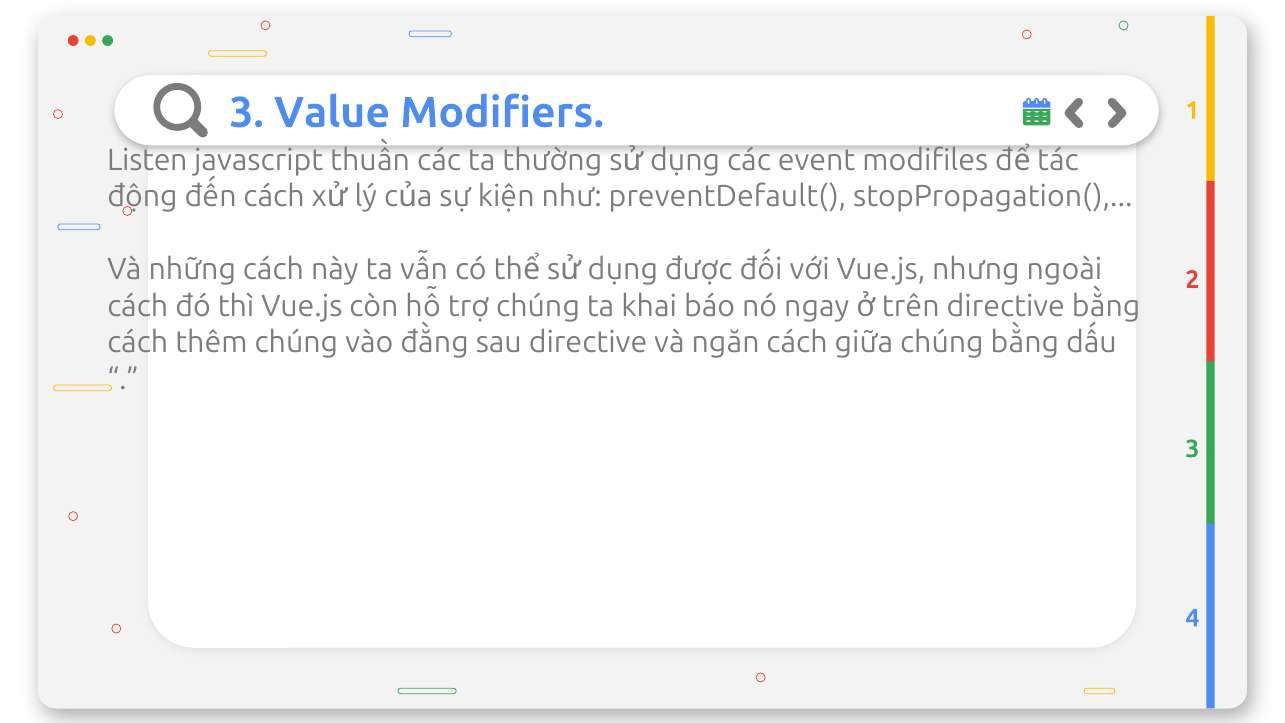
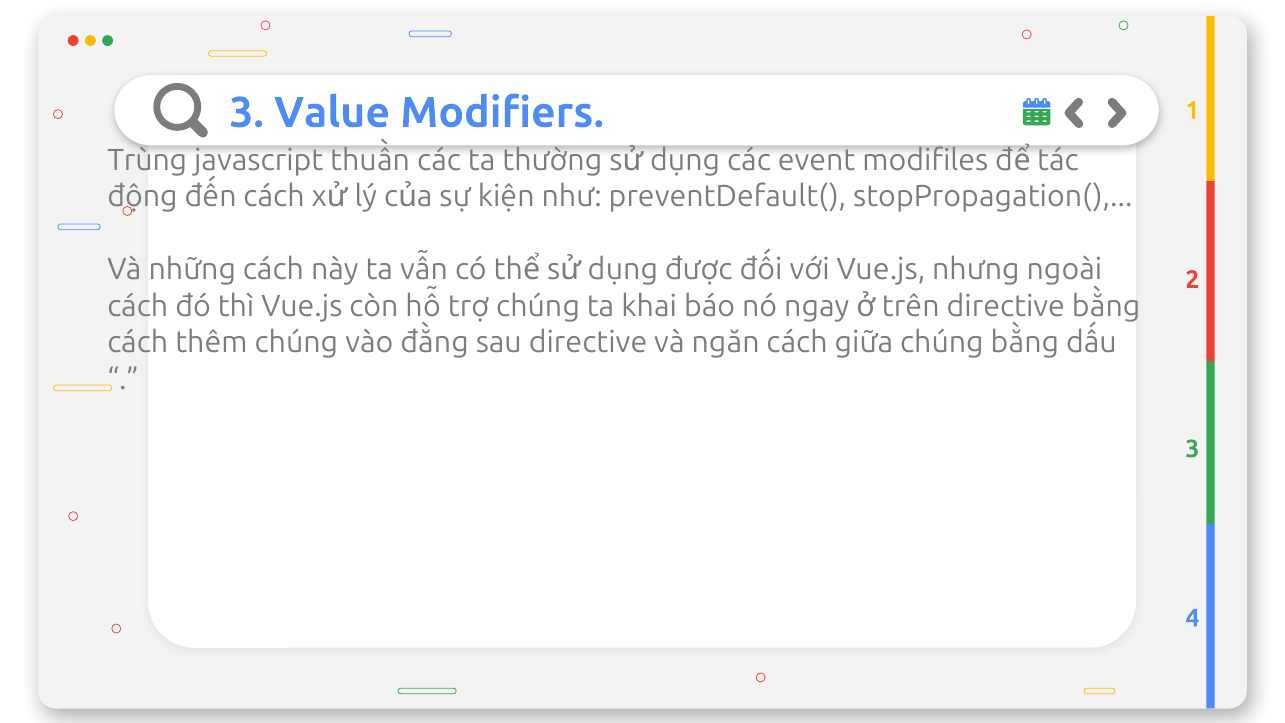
Listen: Listen -> Trùng (147, 160)
